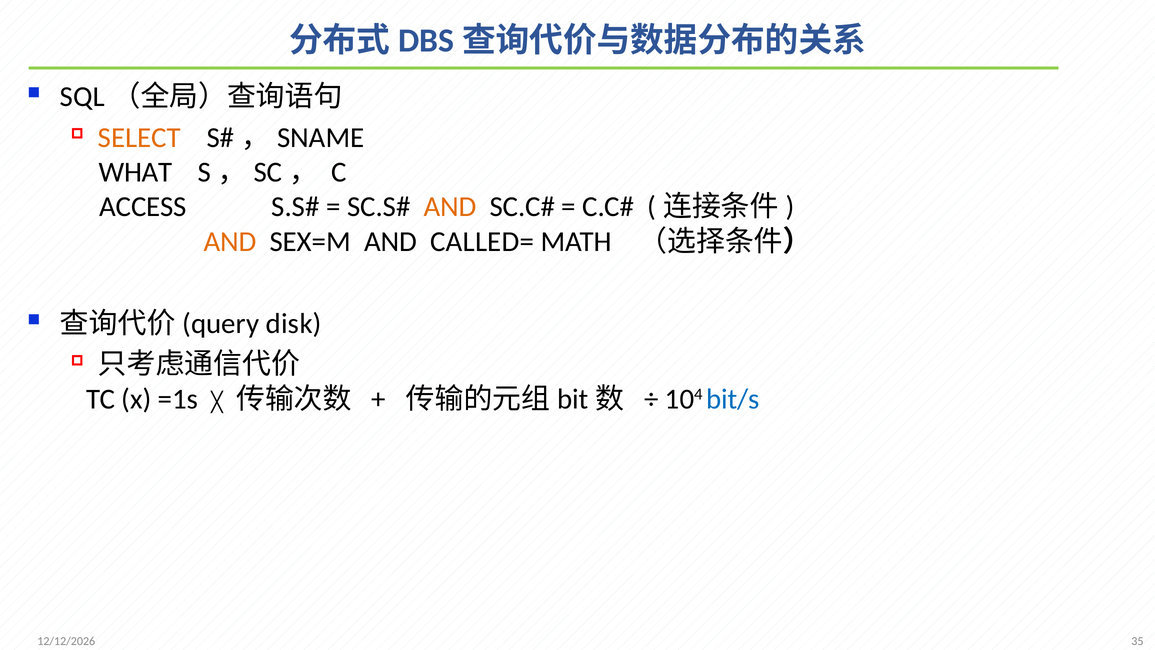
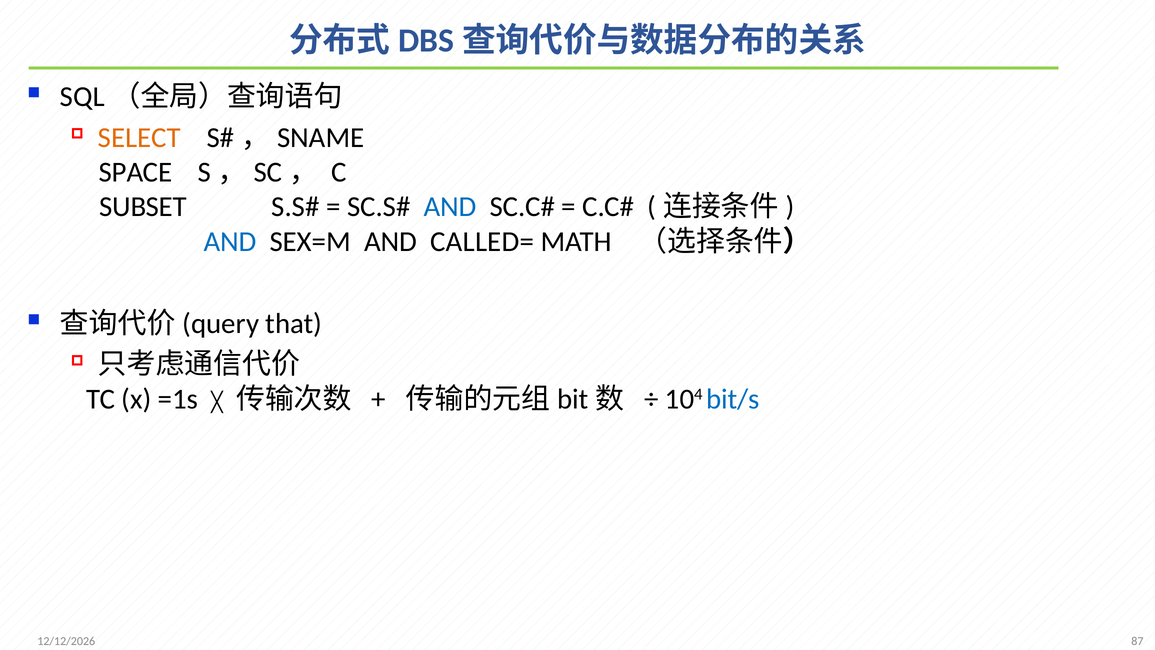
WHAT: WHAT -> SPACE (136, 172)
ACCESS: ACCESS -> SUBSET (143, 207)
AND colour: orange -> blue (450, 207)
AND colour: orange -> blue (230, 241)
disk: disk -> that (294, 324)
35: 35 -> 87 (1137, 641)
